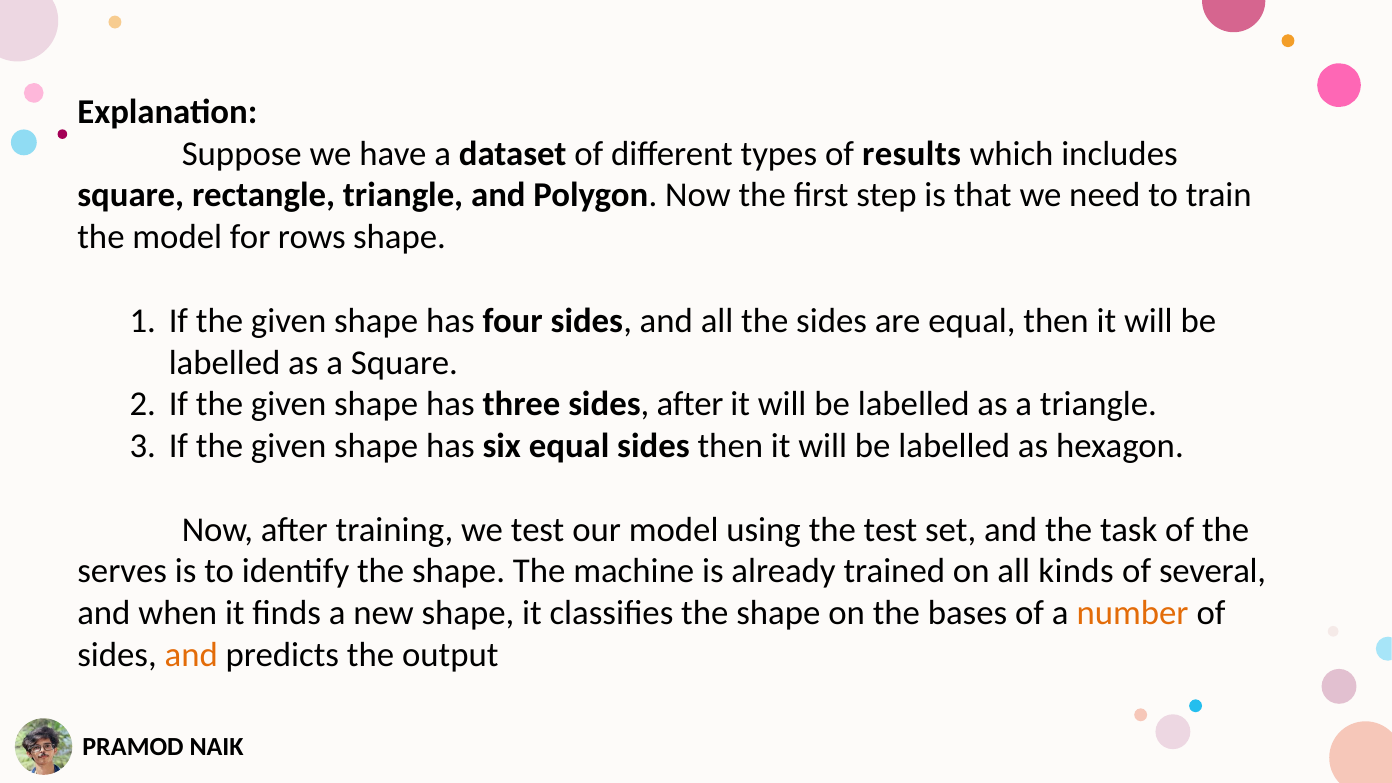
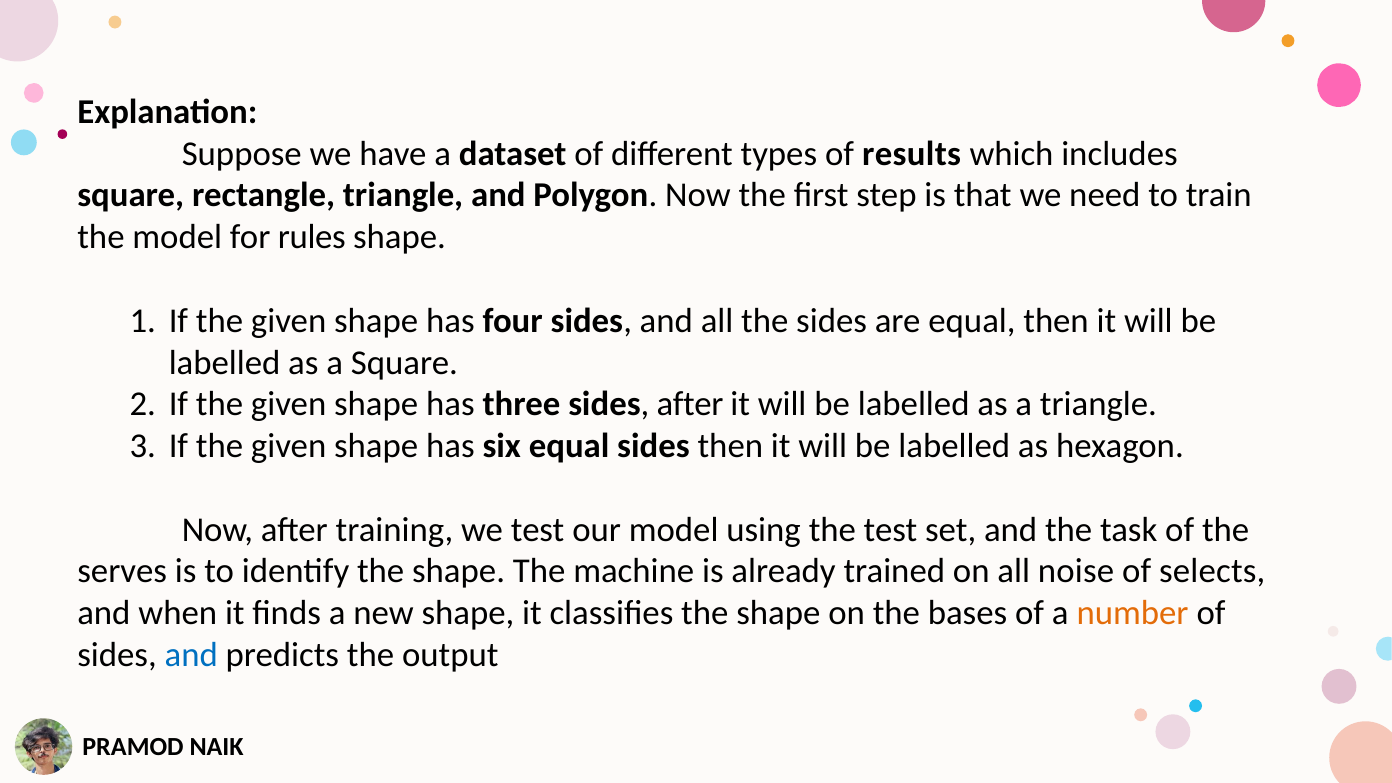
rows: rows -> rules (312, 237)
kinds: kinds -> noise (1076, 571)
several: several -> selects (1212, 571)
and colour: orange -> blue (191, 655)
